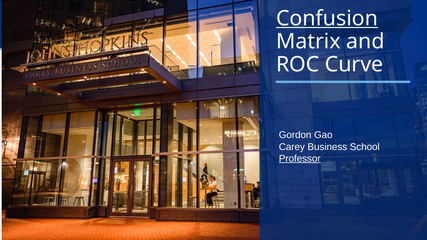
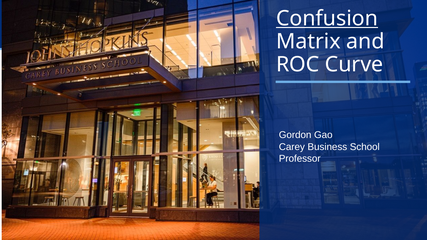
Professor underline: present -> none (300, 159)
